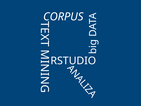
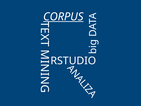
CORPUS underline: none -> present (63, 17)
